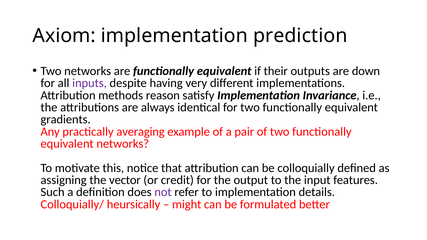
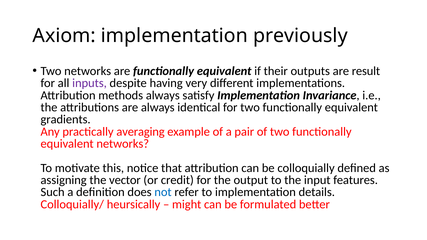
prediction: prediction -> previously (300, 36)
down: down -> result (366, 71)
methods reason: reason -> always (163, 95)
not colour: purple -> blue (163, 192)
